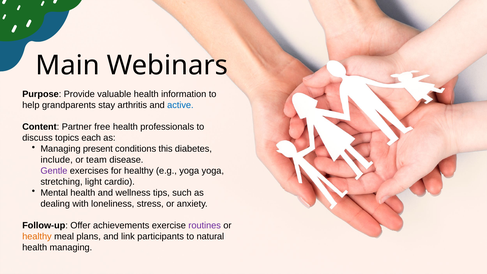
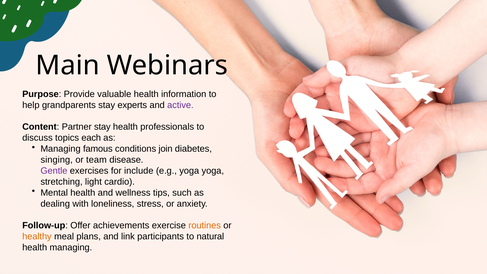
arthritis: arthritis -> experts (132, 105)
active colour: blue -> purple (180, 105)
Partner free: free -> stay (102, 127)
present: present -> famous (98, 149)
this: this -> join (166, 149)
include: include -> singing (57, 160)
for healthy: healthy -> include (139, 171)
routines colour: purple -> orange (205, 226)
